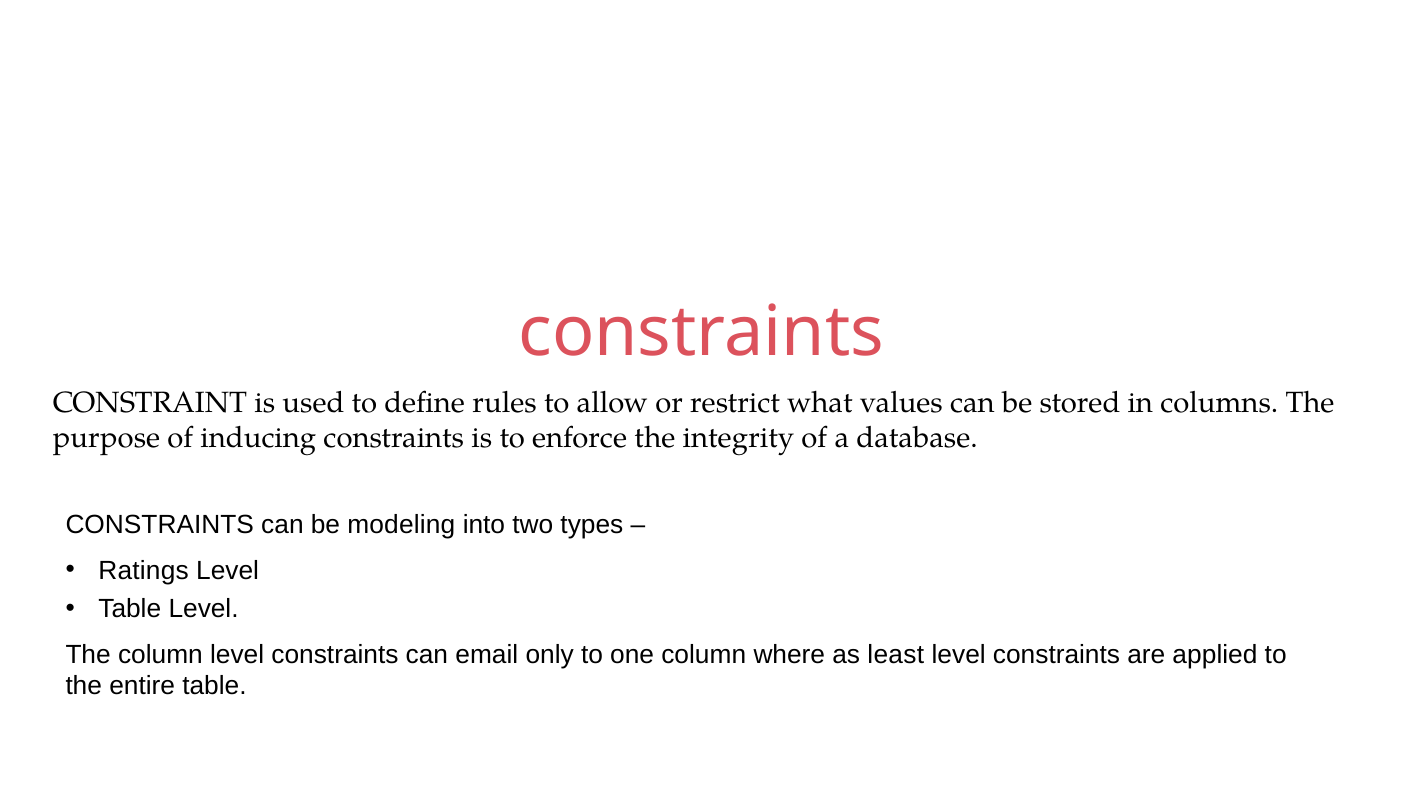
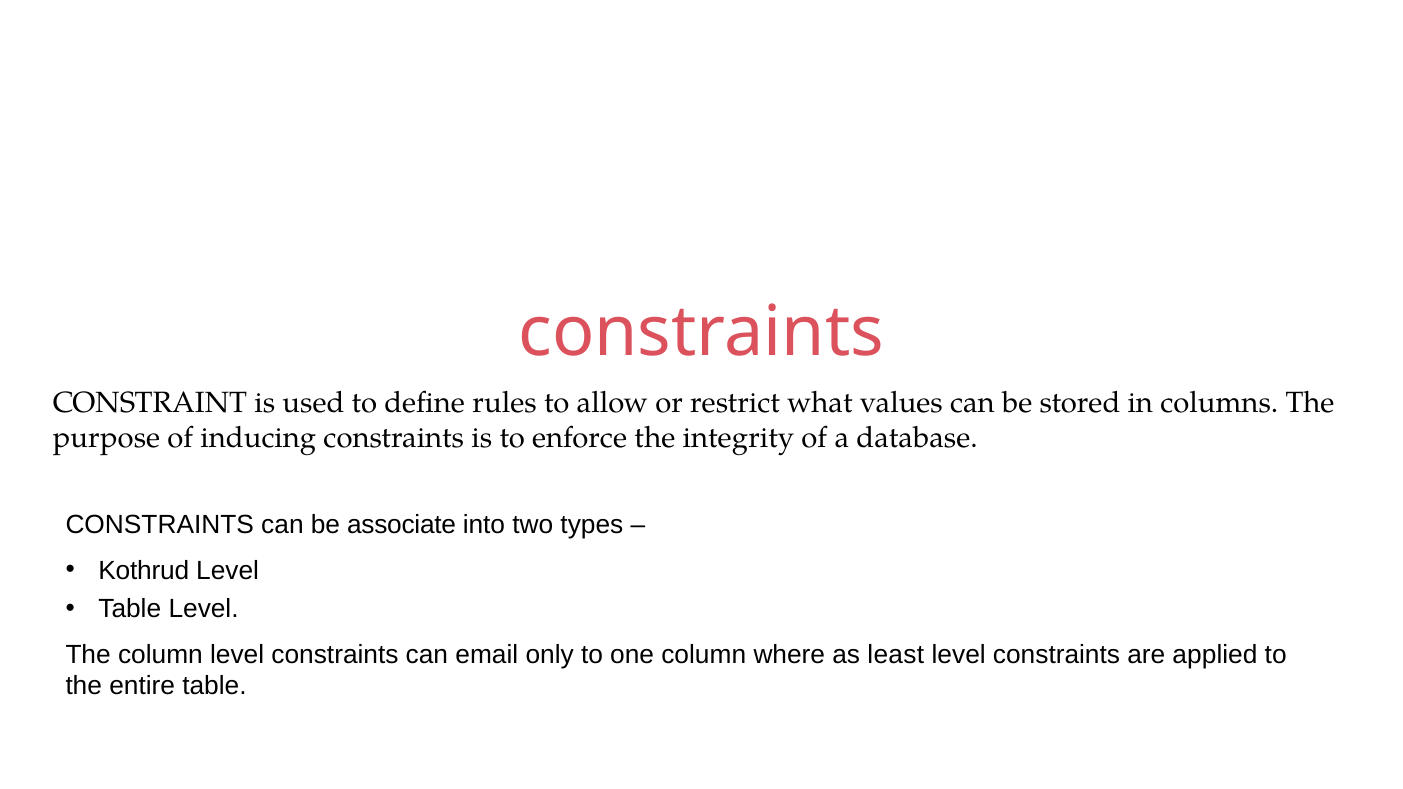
modeling: modeling -> associate (402, 525)
Ratings: Ratings -> Kothrud (144, 571)
